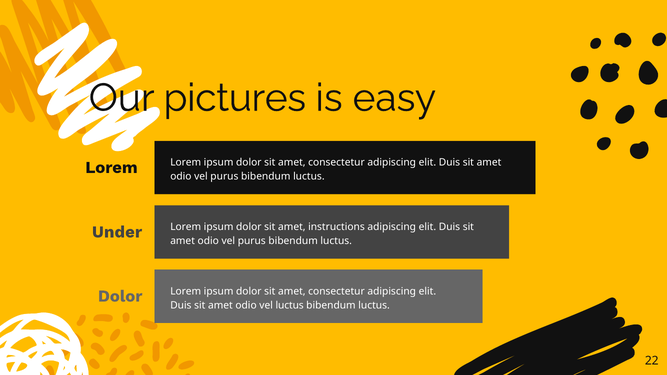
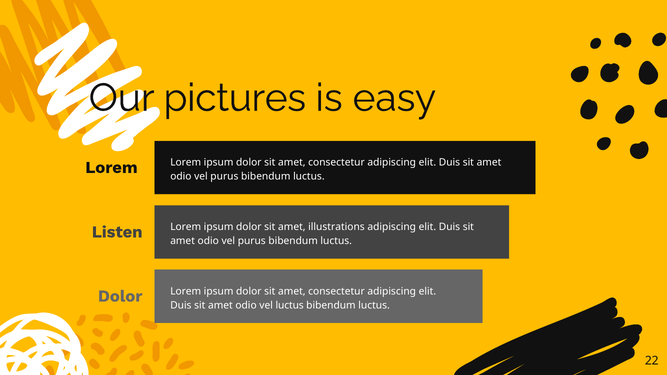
Under: Under -> Listen (117, 232)
instructions: instructions -> illustrations (336, 227)
